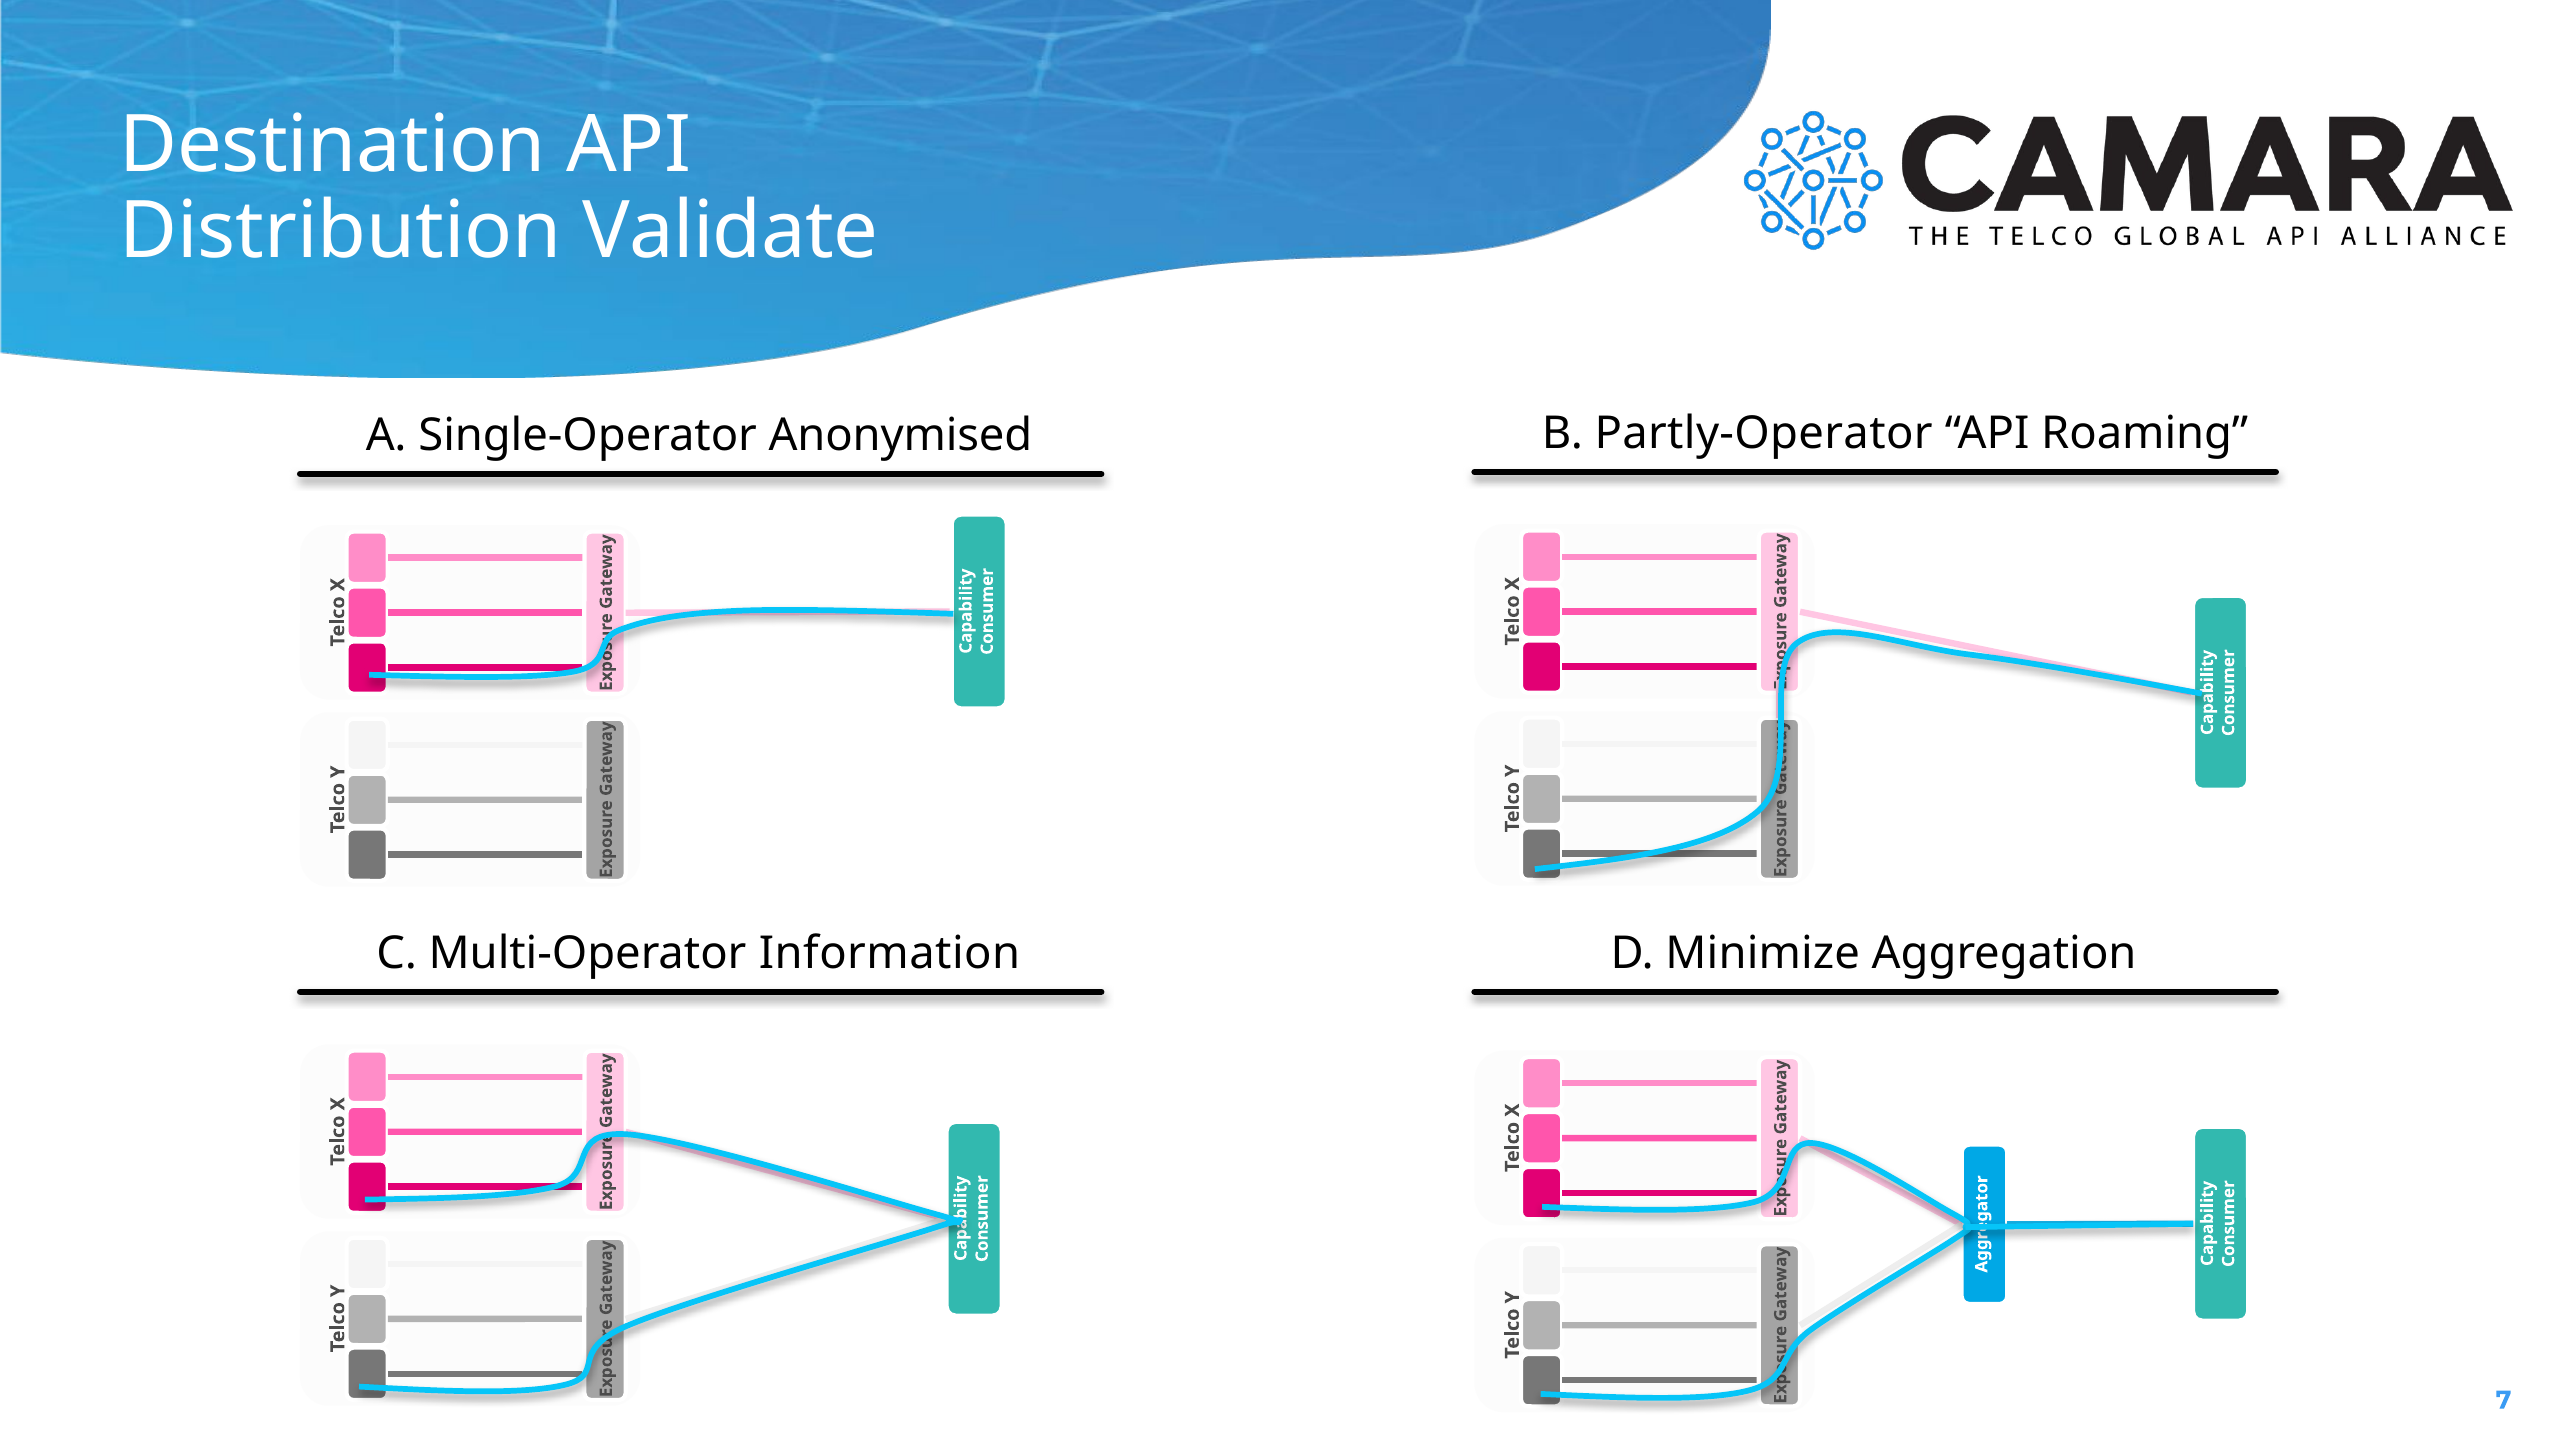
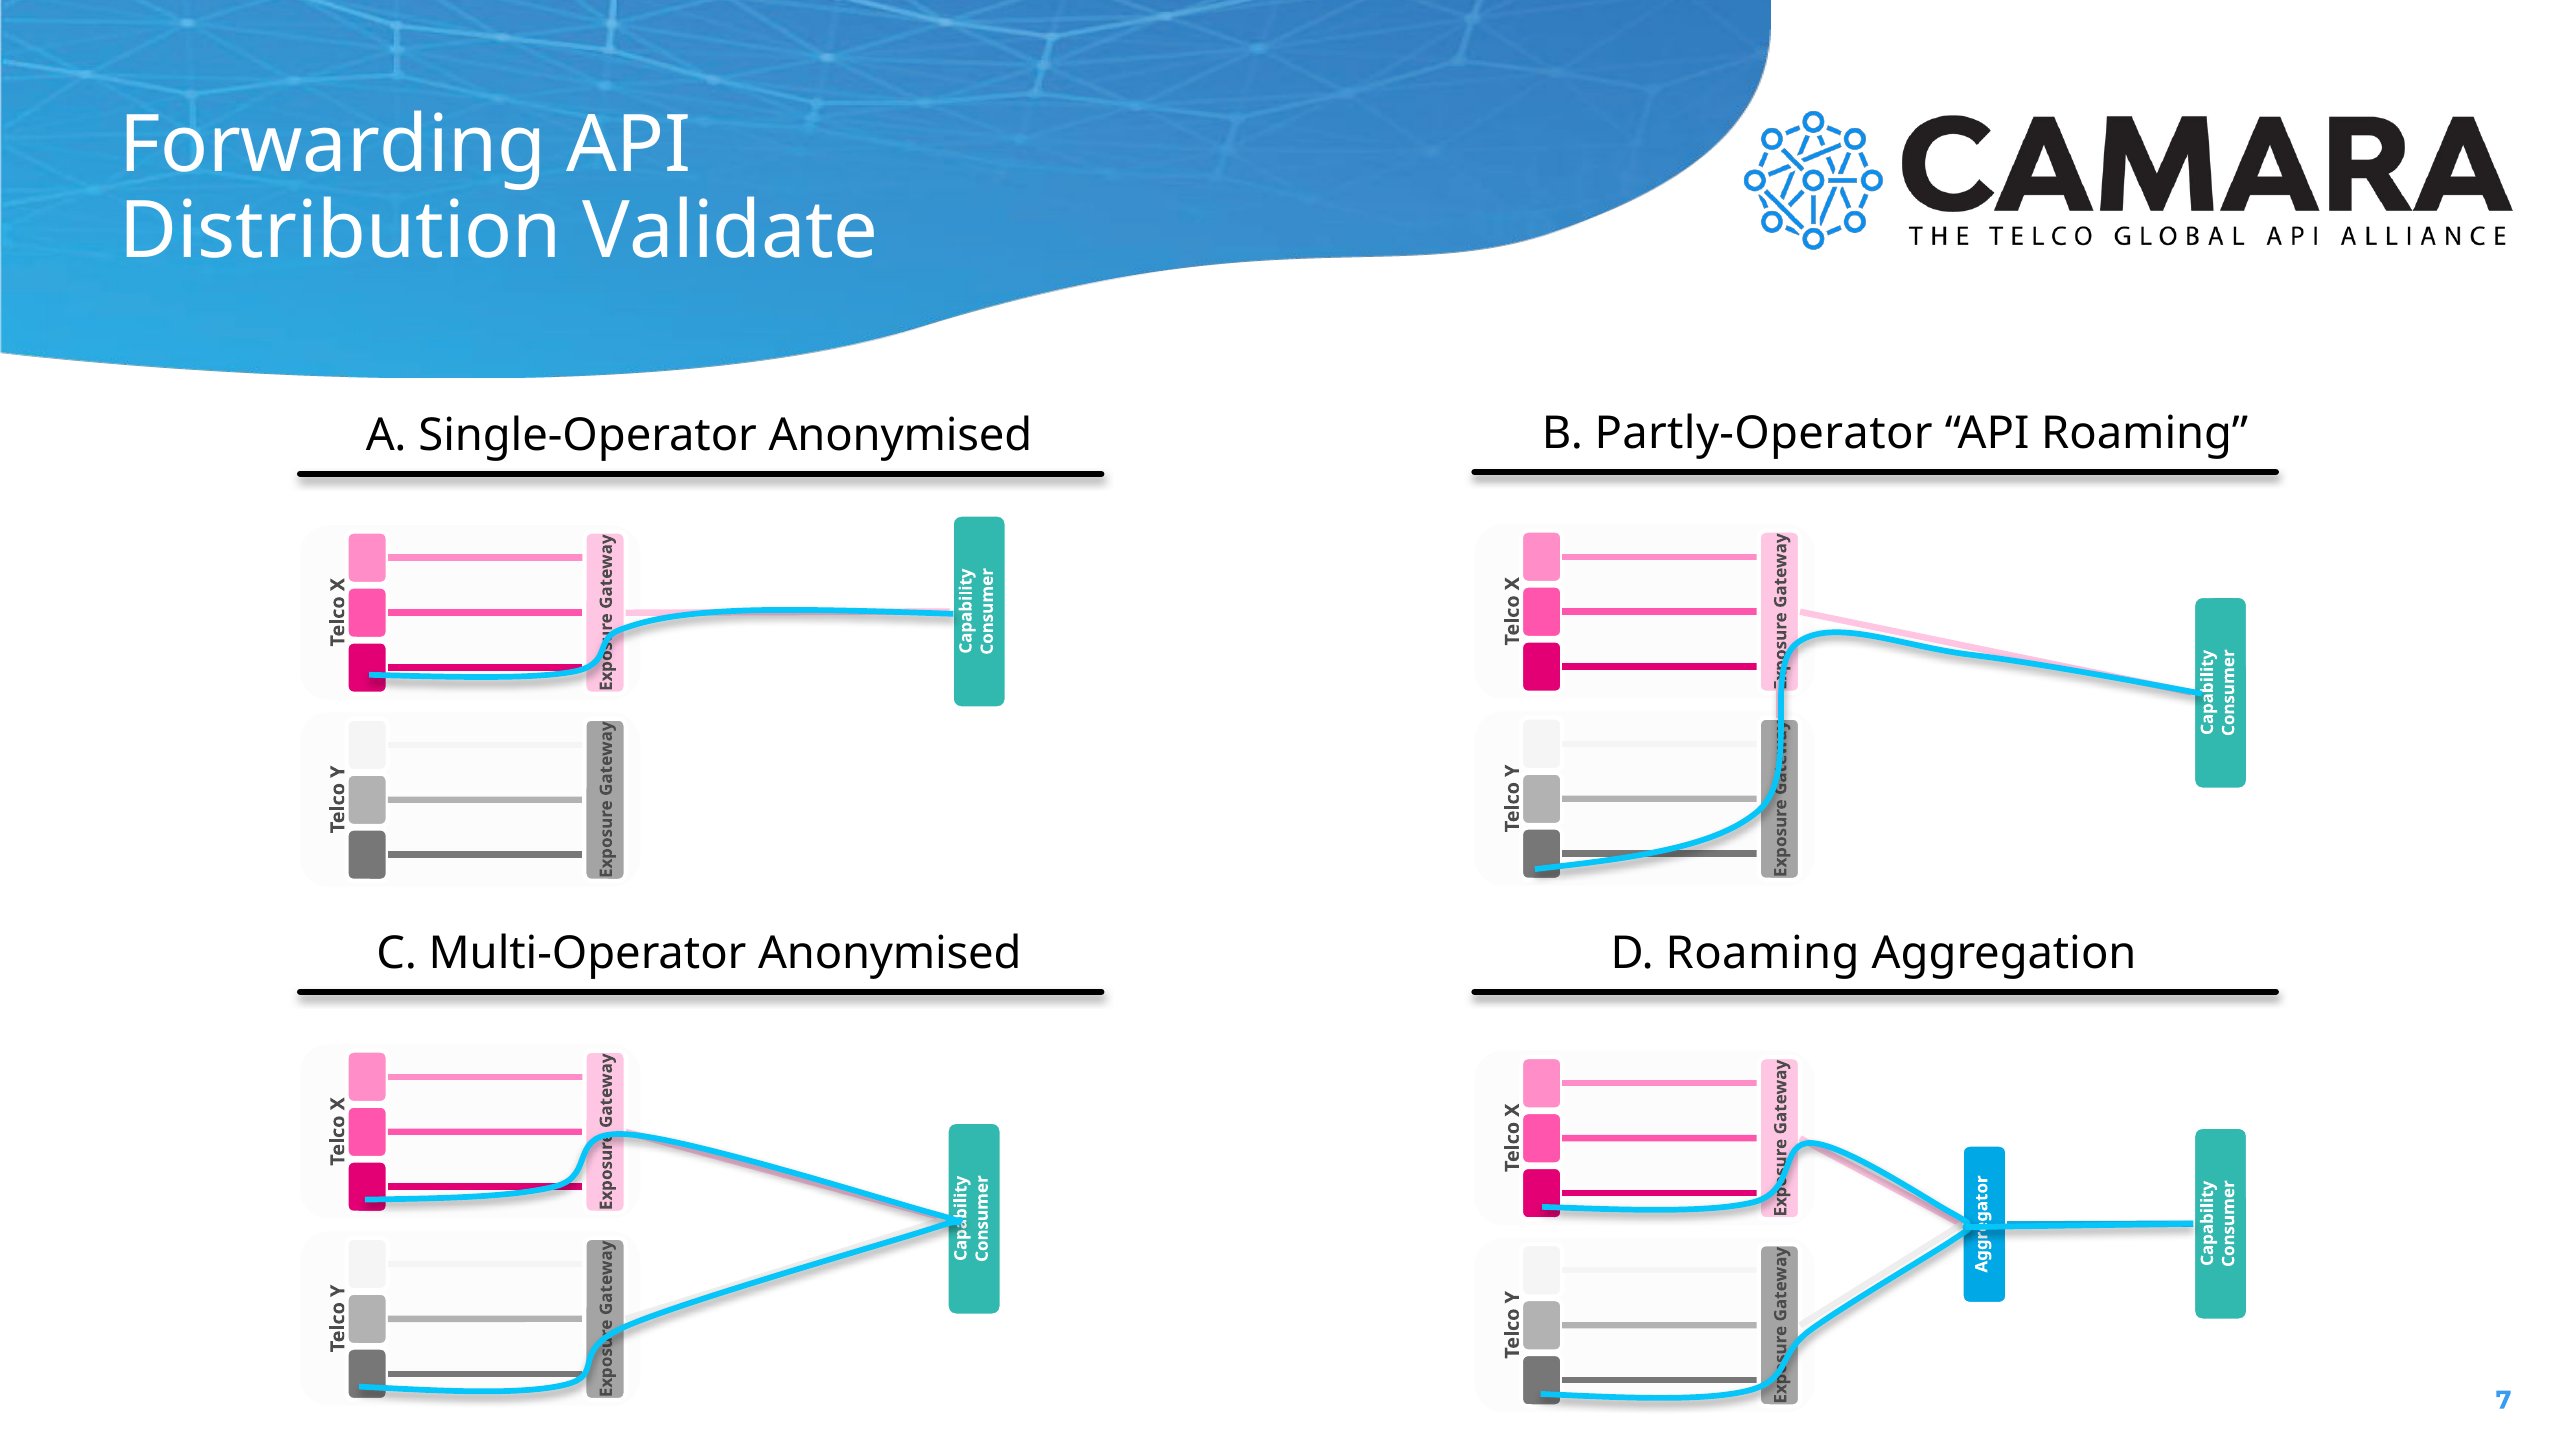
Destination: Destination -> Forwarding (333, 145)
Multi-Operator Information: Information -> Anonymised (890, 953)
D Minimize: Minimize -> Roaming (1763, 953)
